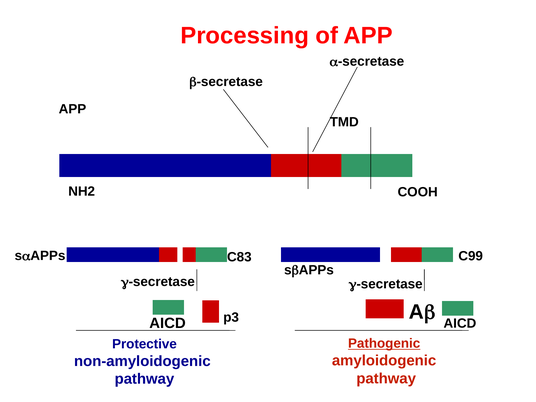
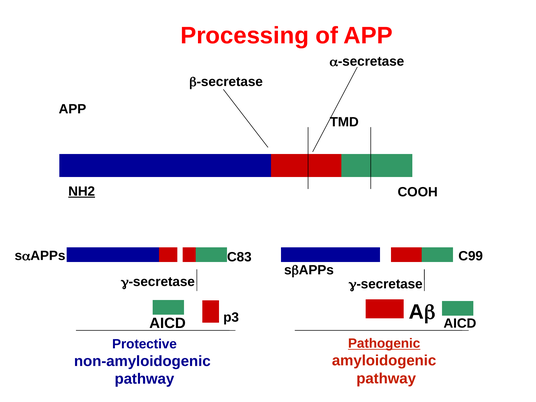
NH2 underline: none -> present (82, 191)
